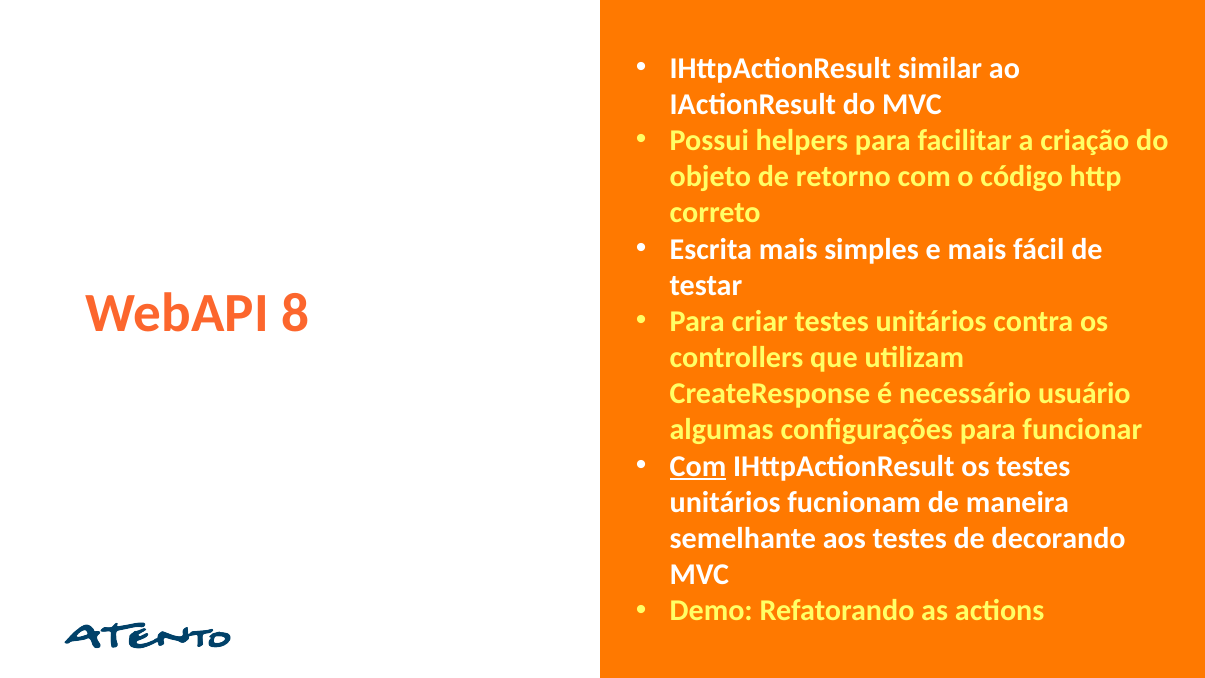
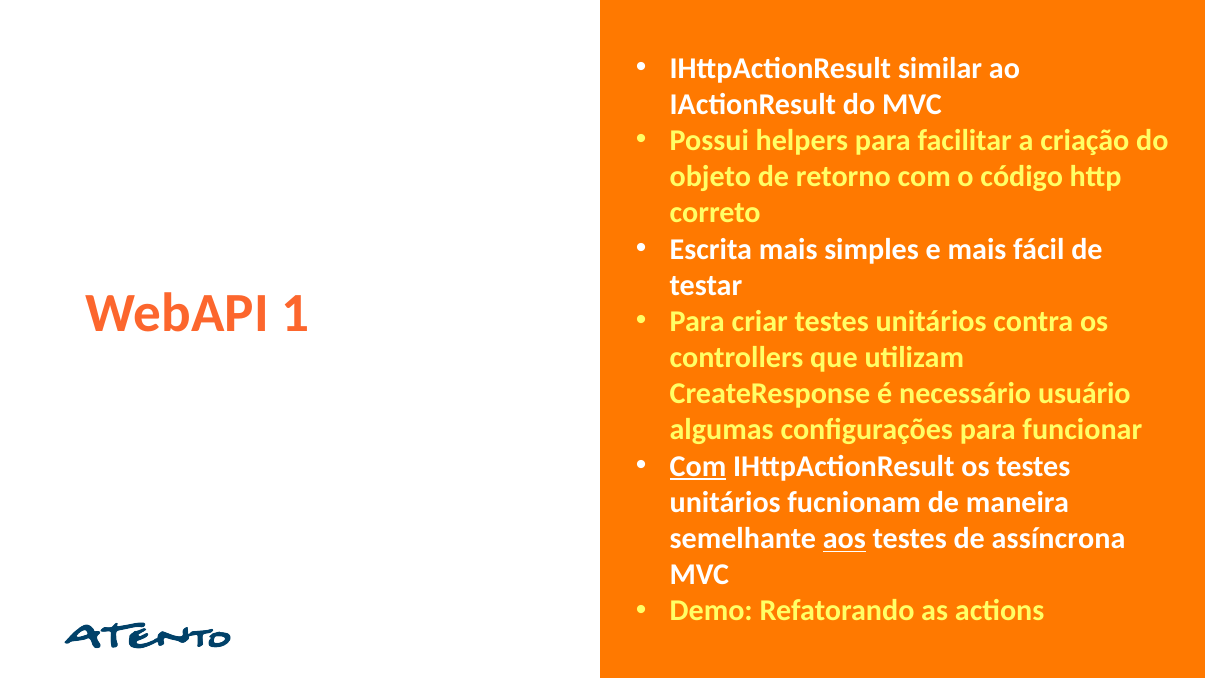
8: 8 -> 1 (295, 313)
aos underline: none -> present (844, 538)
decorando: decorando -> assíncrona (1059, 538)
